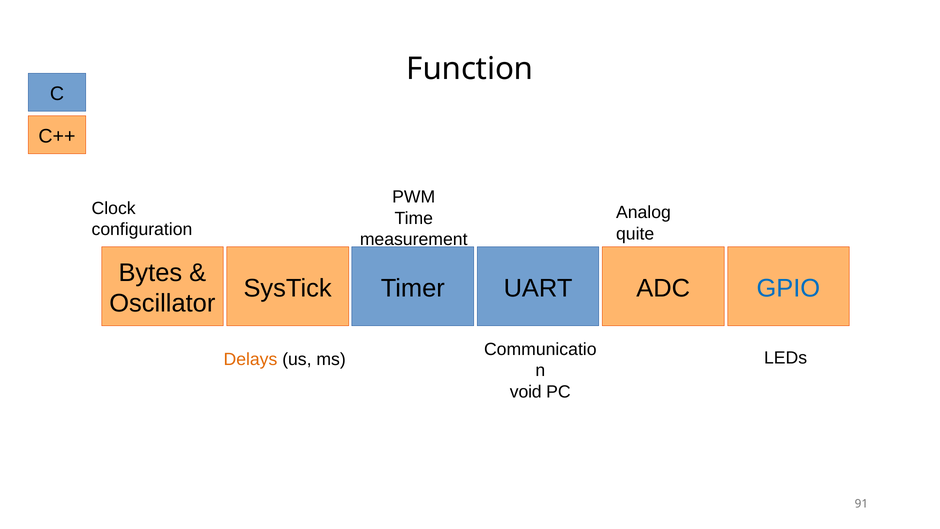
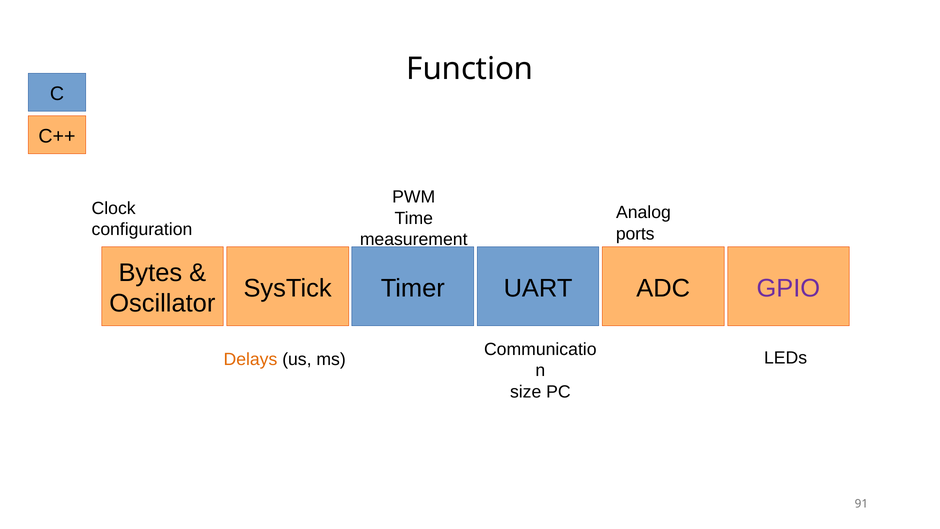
quite: quite -> ports (635, 234)
GPIO colour: blue -> purple (788, 288)
void: void -> size (526, 392)
